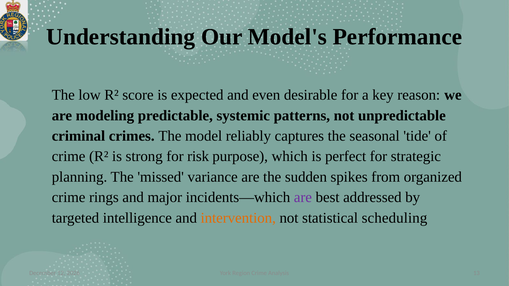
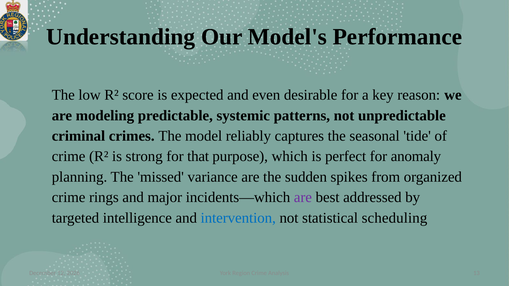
risk: risk -> that (198, 157)
strategic: strategic -> anomaly (416, 157)
intervention colour: orange -> blue (238, 218)
